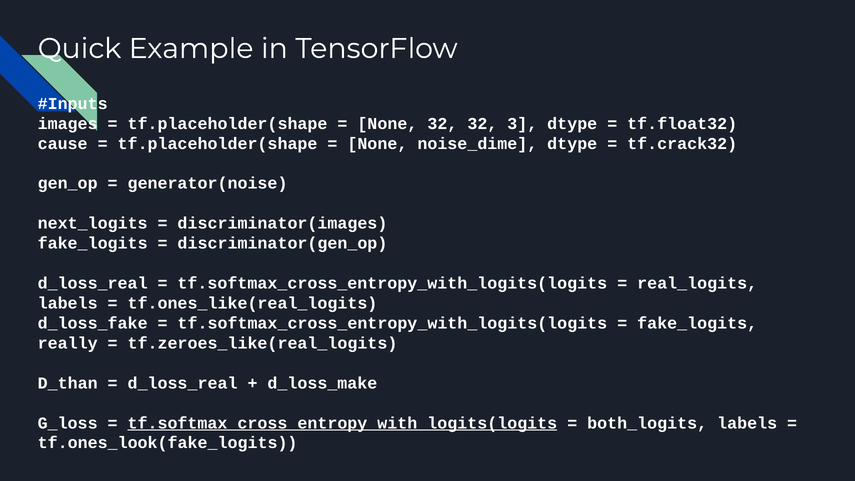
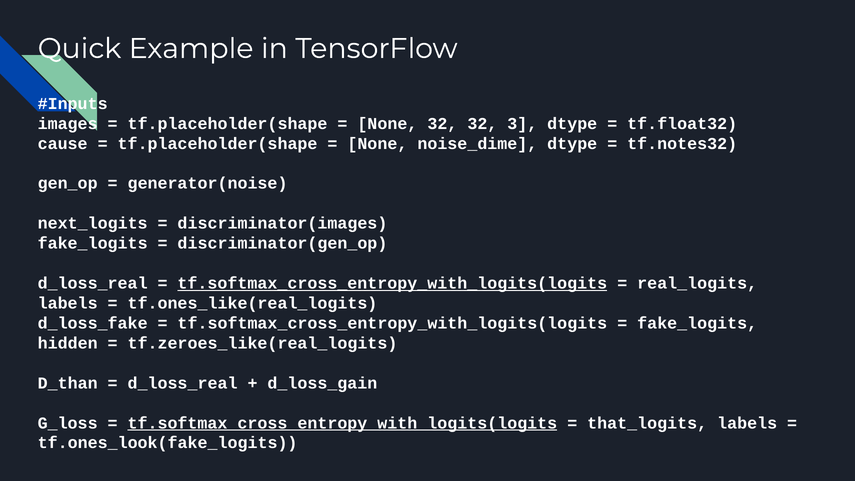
tf.crack32: tf.crack32 -> tf.notes32 (682, 144)
tf.softmax_cross_entropy_with_logits(logits underline: none -> present (392, 283)
really: really -> hidden (68, 343)
d_loss_make: d_loss_make -> d_loss_gain (322, 383)
both_logits: both_logits -> that_logits (647, 423)
